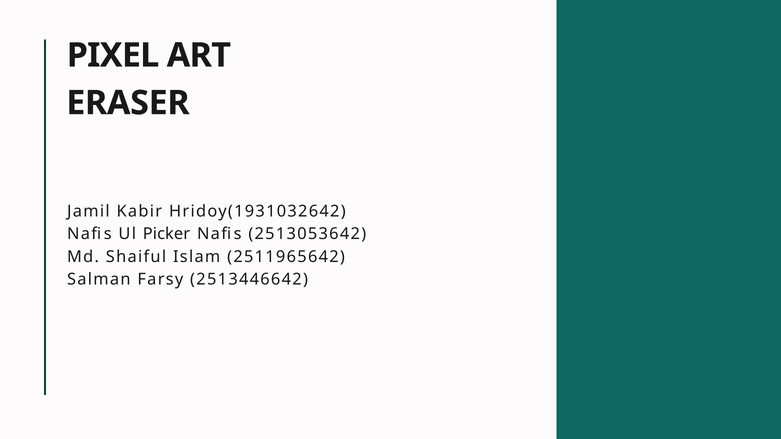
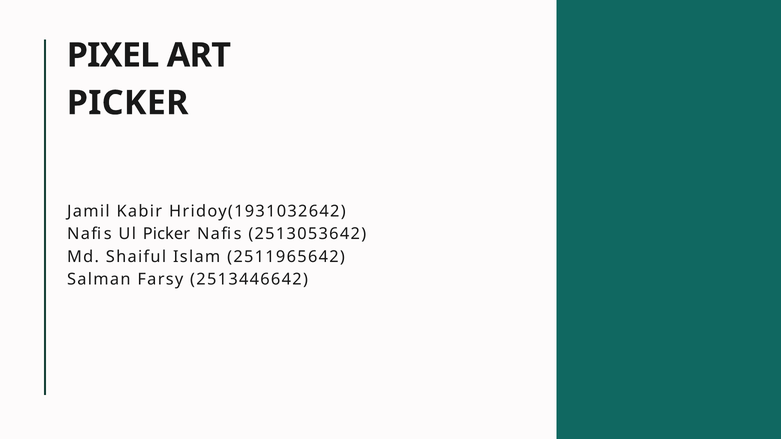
ERASER: ERASER -> PICKER (128, 103)
